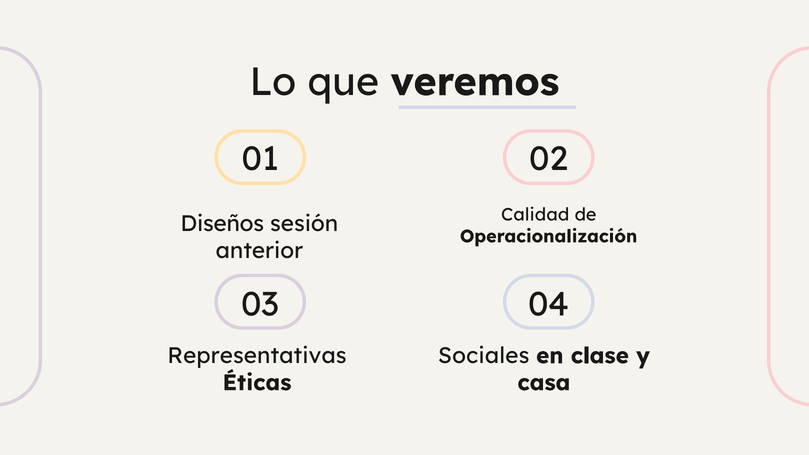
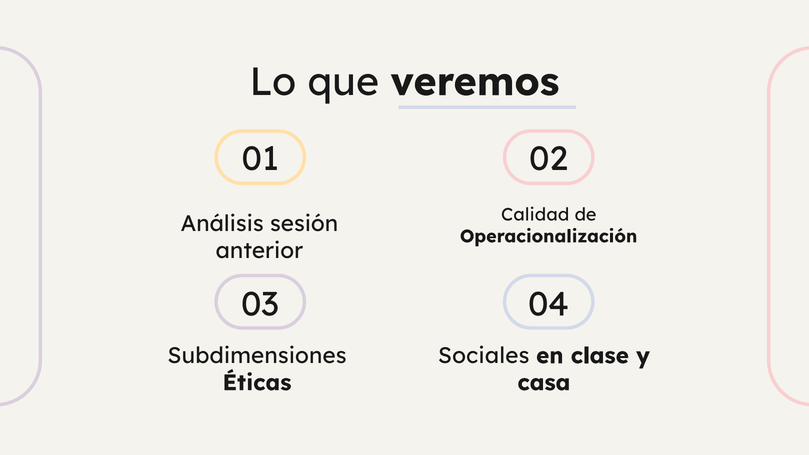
Diseños: Diseños -> Análisis (222, 224)
Representativas: Representativas -> Subdimensiones (257, 356)
